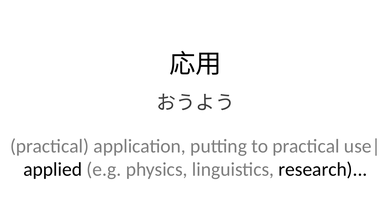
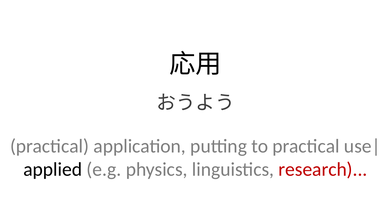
research colour: black -> red (323, 169)
